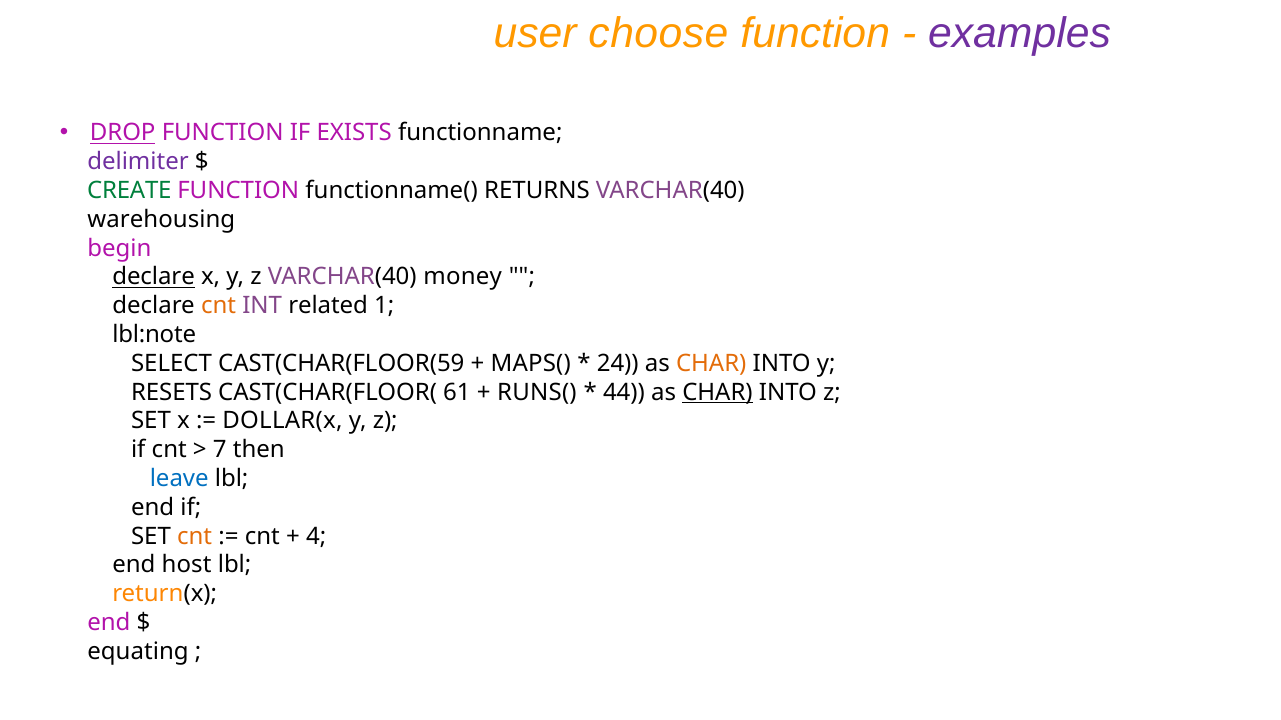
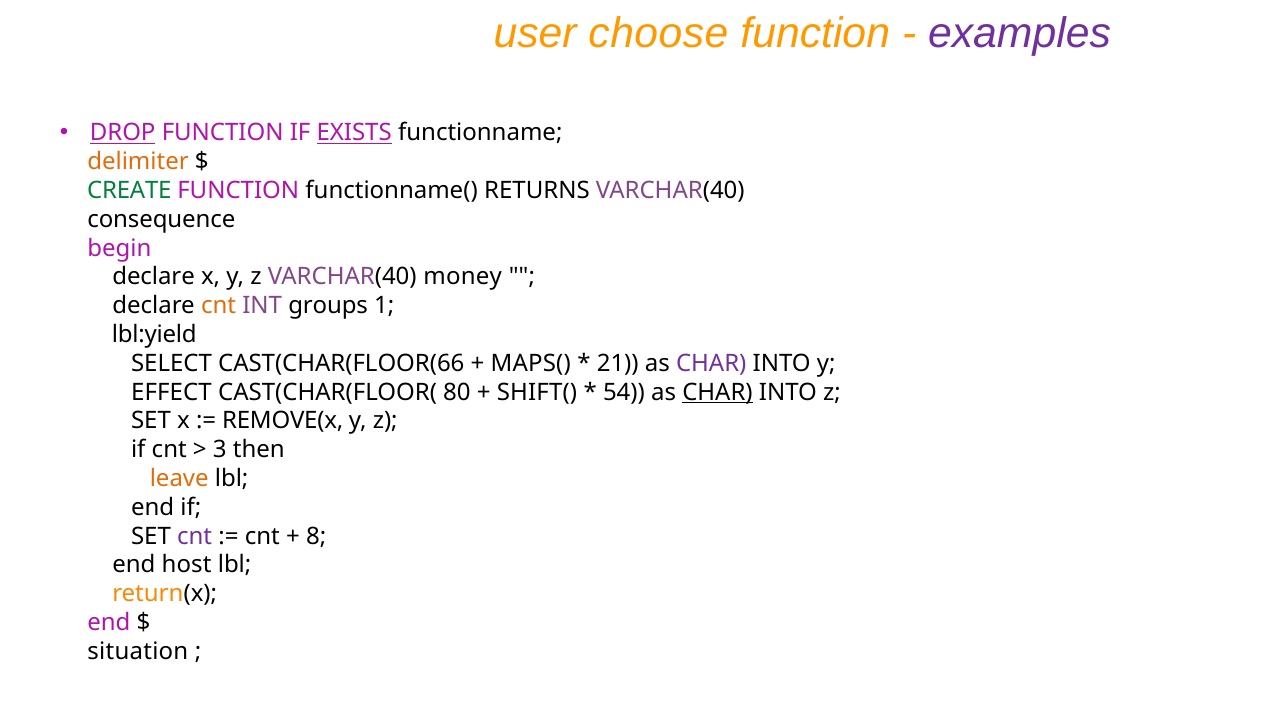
EXISTS underline: none -> present (354, 133)
delimiter colour: purple -> orange (138, 162)
warehousing: warehousing -> consequence (161, 220)
declare underline: present -> none (154, 277)
related: related -> groups (328, 306)
lbl:note: lbl:note -> lbl:yield (154, 335)
CAST(CHAR(FLOOR(59: CAST(CHAR(FLOOR(59 -> CAST(CHAR(FLOOR(66 (341, 364)
24: 24 -> 21 (618, 364)
CHAR colour: orange -> purple (711, 364)
RESETS: RESETS -> EFFECT (171, 393)
61: 61 -> 80 (457, 393)
RUNS(: RUNS( -> SHIFT( (537, 393)
44: 44 -> 54 (624, 393)
DOLLAR(x: DOLLAR(x -> REMOVE(x (283, 421)
7: 7 -> 3 (220, 450)
leave colour: blue -> orange (179, 479)
cnt colour: orange -> purple (195, 537)
4: 4 -> 8 (316, 537)
equating: equating -> situation (138, 652)
